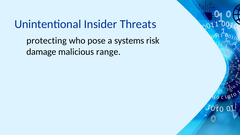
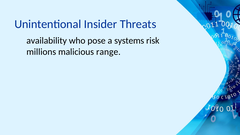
protecting: protecting -> availability (47, 41)
damage: damage -> millions (41, 52)
